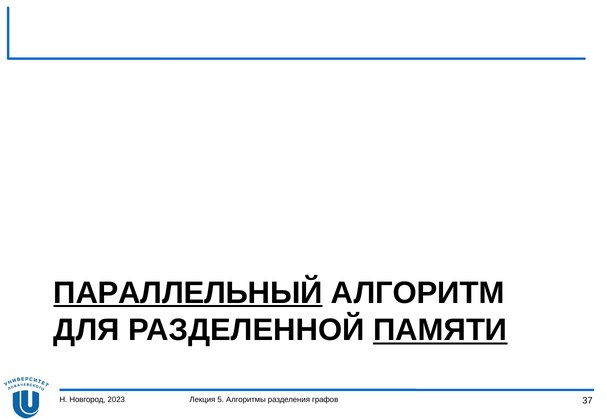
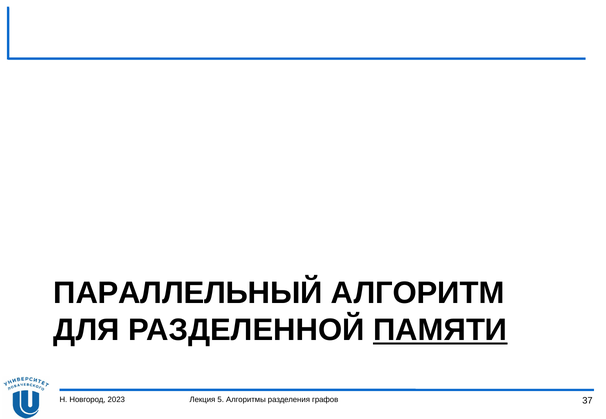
ПАРАЛЛЕЛЬНЫЙ underline: present -> none (188, 293)
